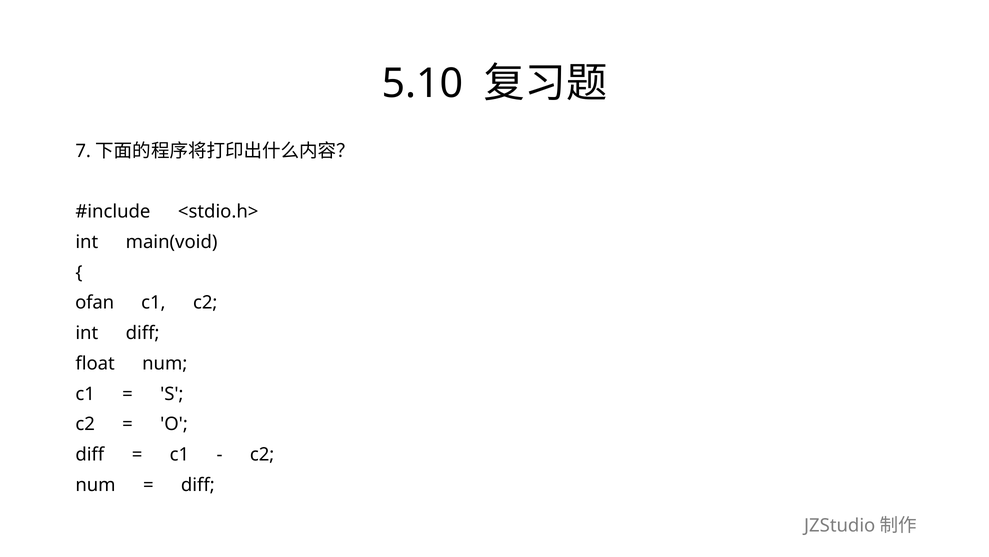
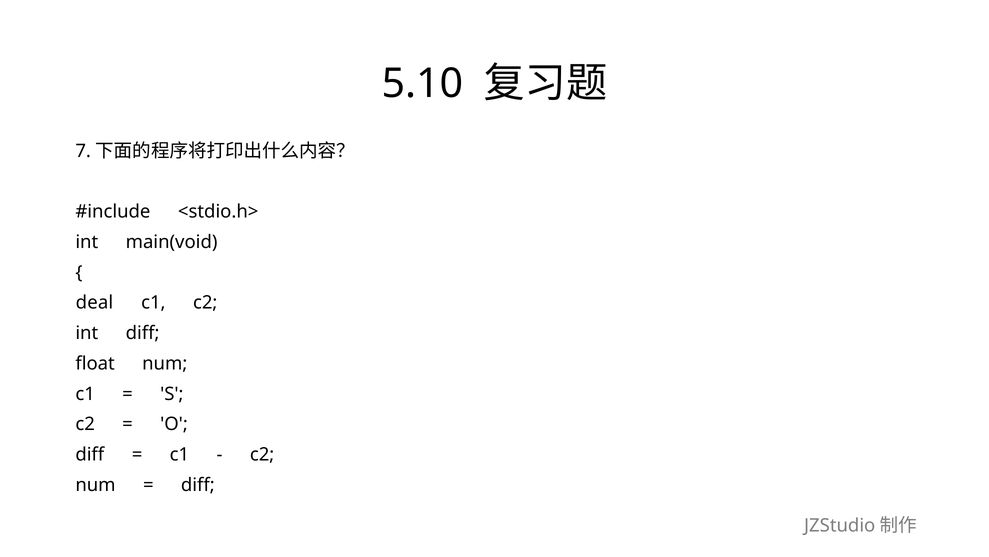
ofan: ofan -> deal (94, 302)
